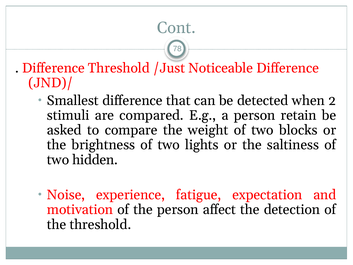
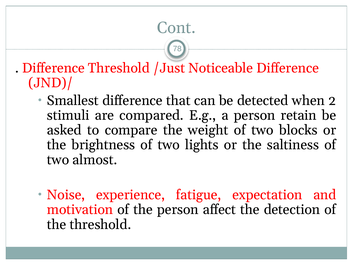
hidden: hidden -> almost (95, 160)
